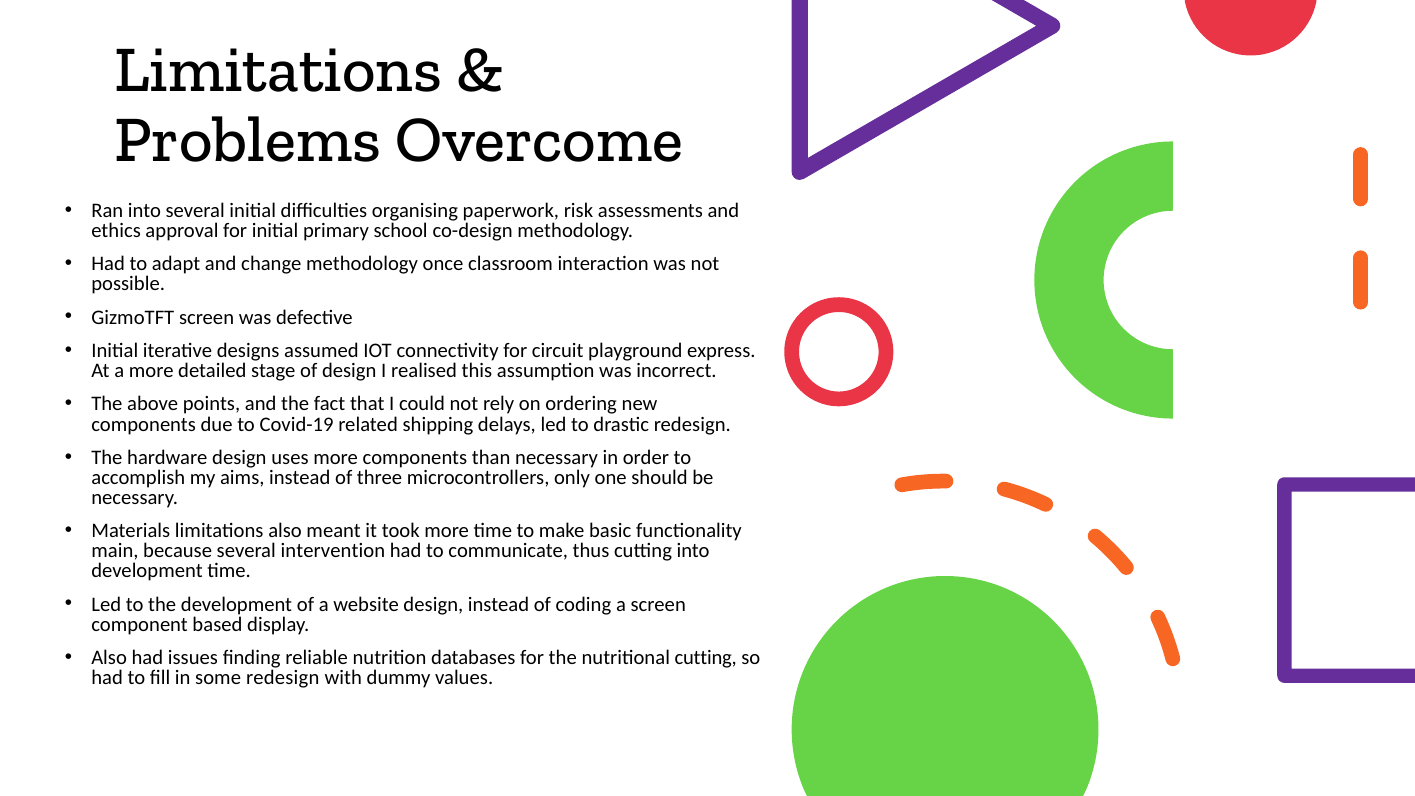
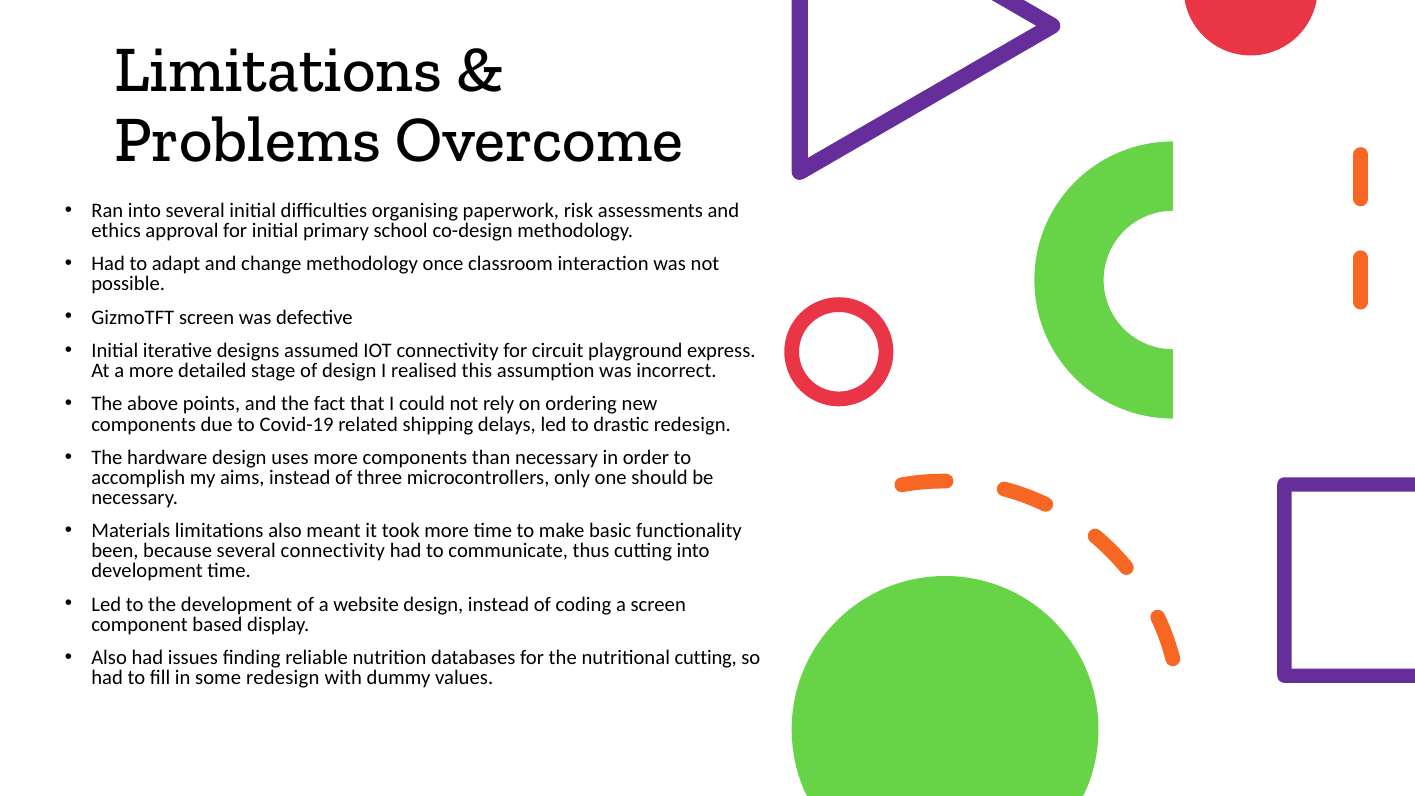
main: main -> been (115, 551)
several intervention: intervention -> connectivity (333, 551)
